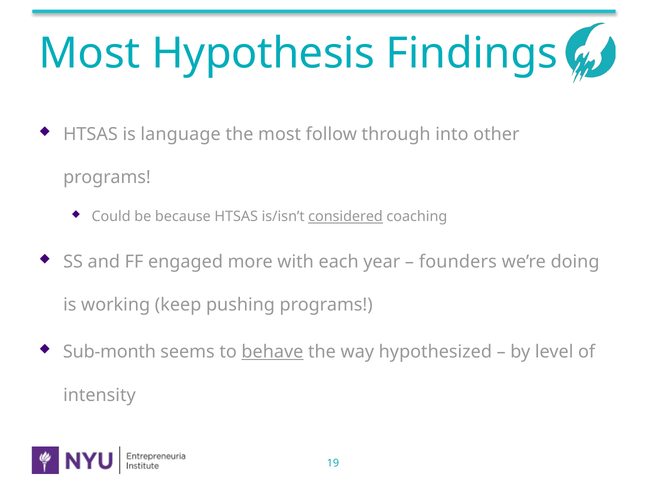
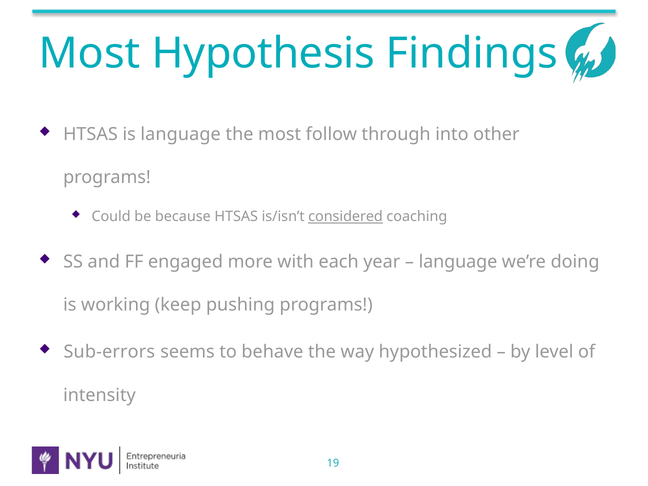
founders: founders -> language (458, 262)
Sub-month: Sub-month -> Sub-errors (109, 352)
behave underline: present -> none (272, 352)
